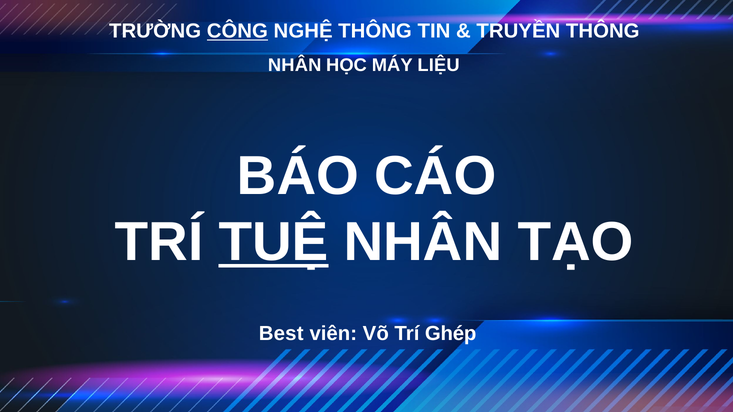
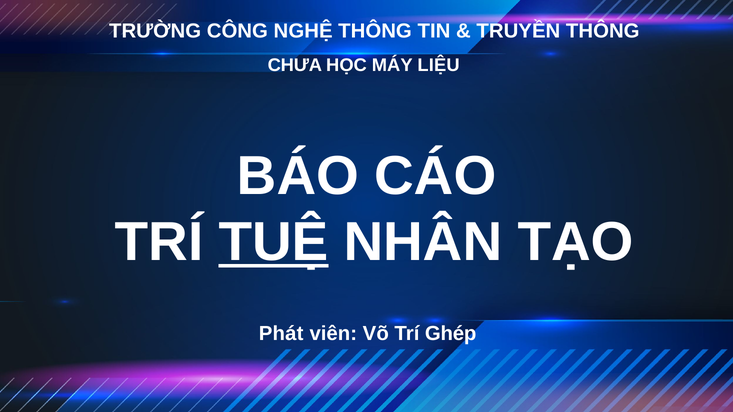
CÔNG underline: present -> none (237, 31)
NHÂN: NHÂN -> CHƯA (295, 65)
Best: Best -> Phát (281, 334)
